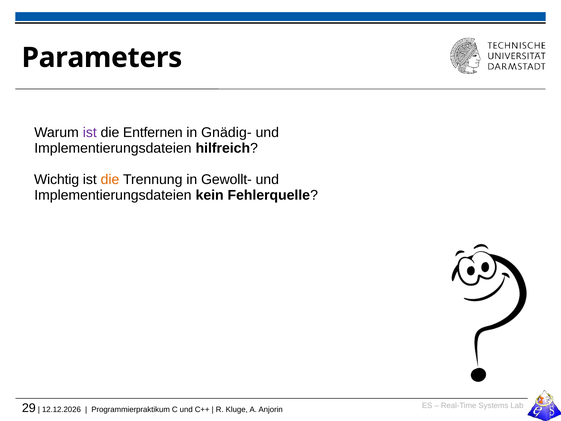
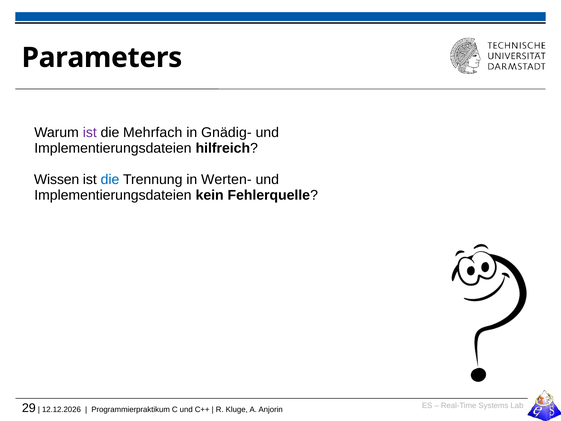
Entfernen: Entfernen -> Mehrfach (153, 133)
Wichtig: Wichtig -> Wissen (57, 180)
die colour: orange -> blue (110, 180)
Gewollt-: Gewollt- -> Werten- (226, 180)
